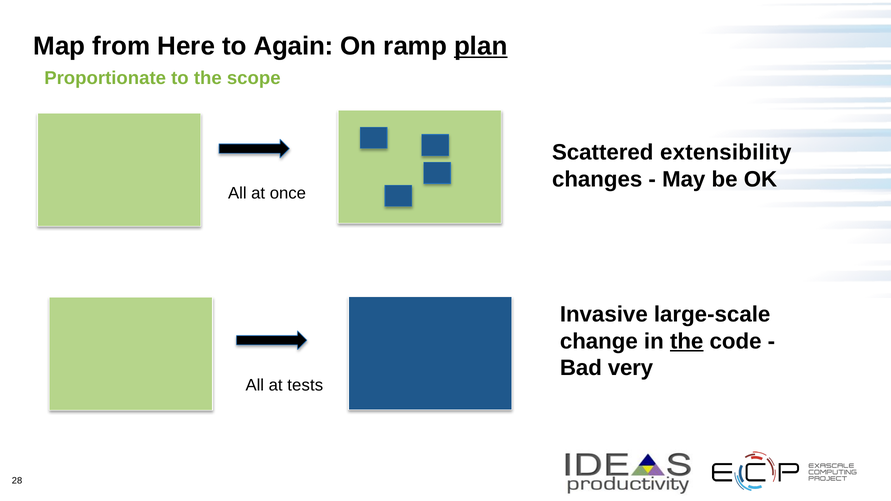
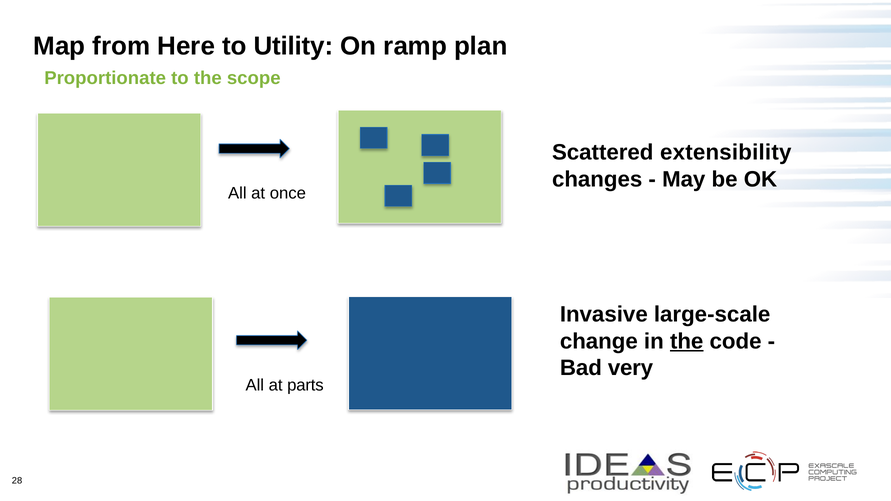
Again: Again -> Utility (294, 46)
plan underline: present -> none (481, 46)
tests: tests -> parts (305, 385)
